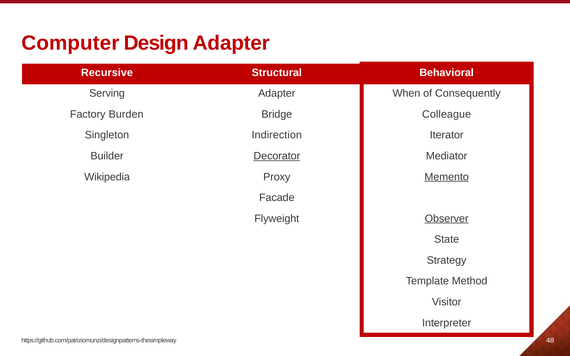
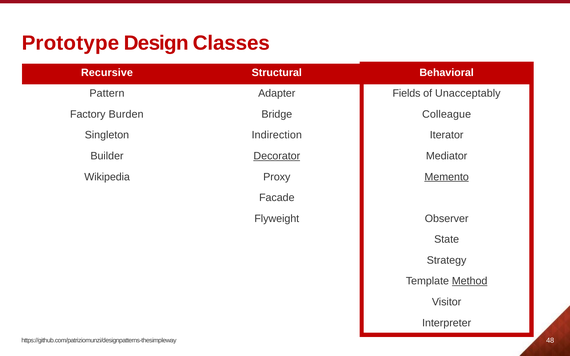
Computer: Computer -> Prototype (70, 43)
Design Adapter: Adapter -> Classes (231, 43)
Serving: Serving -> Pattern (107, 93)
When: When -> Fields (406, 93)
Consequently: Consequently -> Unacceptably (468, 93)
Observer underline: present -> none (447, 219)
Method underline: none -> present (470, 281)
